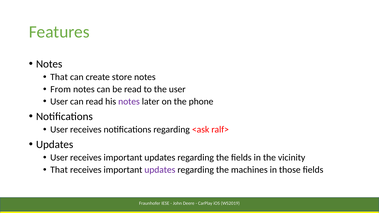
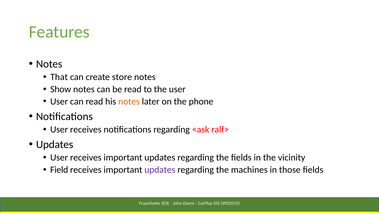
From: From -> Show (61, 89)
notes colour: purple -> orange (129, 102)
That: That -> Field (59, 170)
